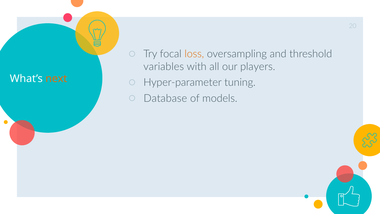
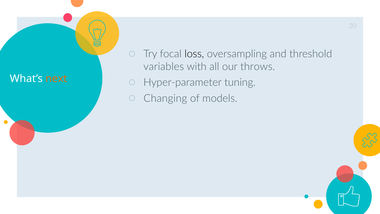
loss colour: orange -> black (194, 54)
players: players -> throws (258, 67)
Database: Database -> Changing (165, 98)
